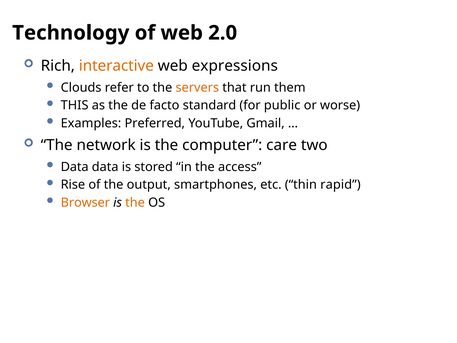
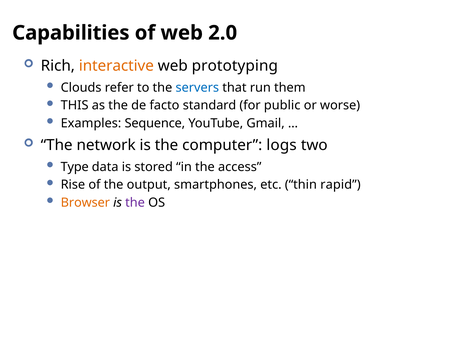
Technology: Technology -> Capabilities (71, 33)
expressions: expressions -> prototyping (235, 66)
servers colour: orange -> blue (197, 87)
Preferred: Preferred -> Sequence (155, 123)
care: care -> logs (282, 145)
Data: Data -> Type (75, 167)
the colour: orange -> purple (135, 202)
